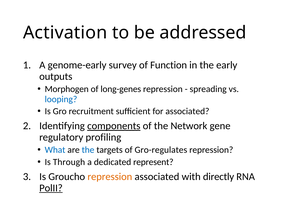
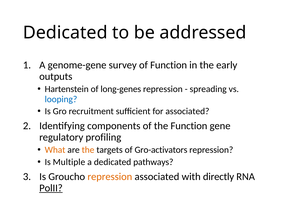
Activation: Activation -> Dedicated (65, 33)
genome-early: genome-early -> genome-gene (77, 65)
Morphogen: Morphogen -> Hartenstein (67, 89)
components underline: present -> none (114, 126)
the Network: Network -> Function (189, 126)
What colour: blue -> orange (55, 150)
the colour: blue -> orange (88, 150)
Gro-regulates: Gro-regulates -> Gro-activators (161, 150)
Through: Through -> Multiple (69, 162)
represent: represent -> pathways (153, 162)
